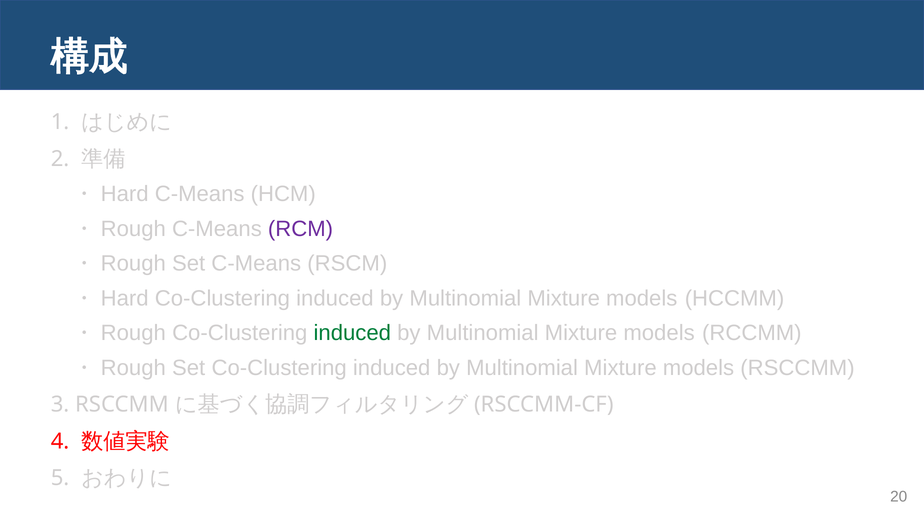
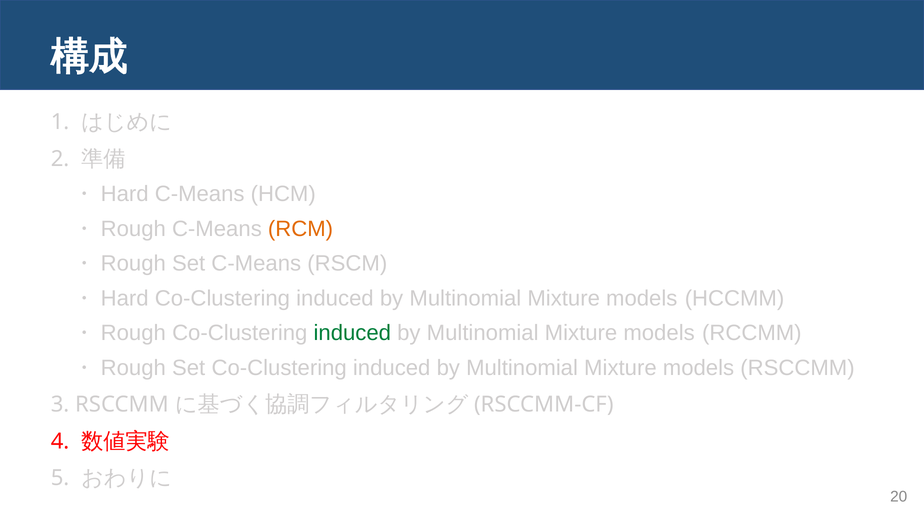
RCM colour: purple -> orange (301, 229)
